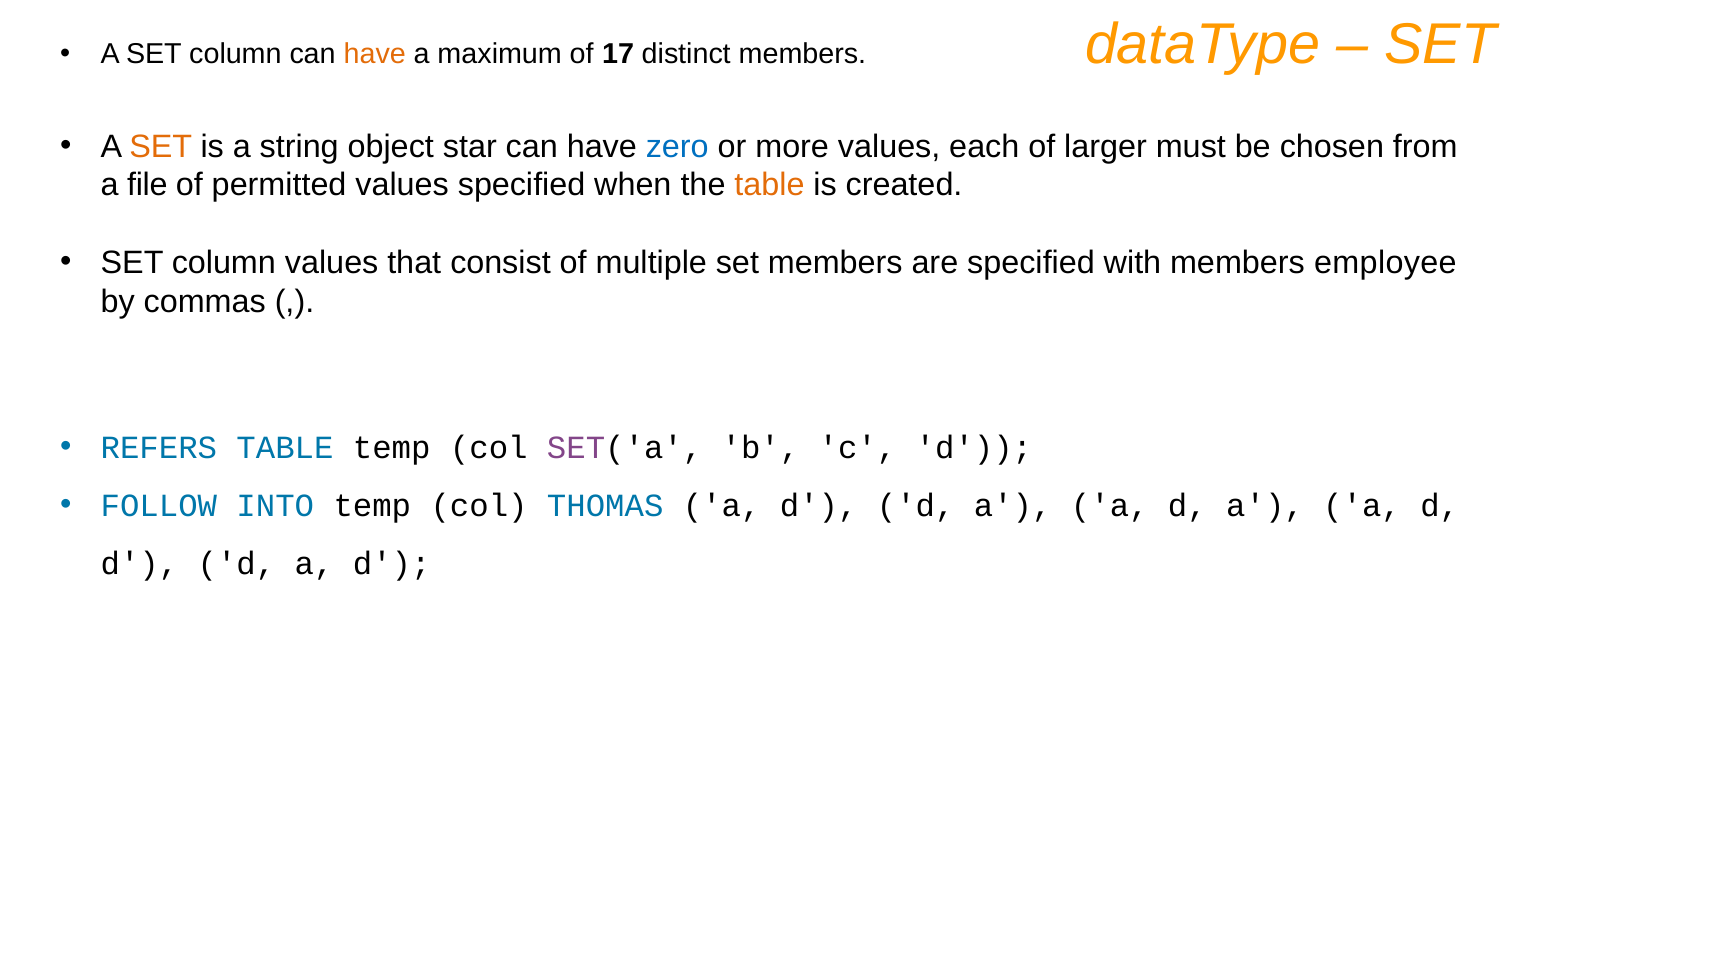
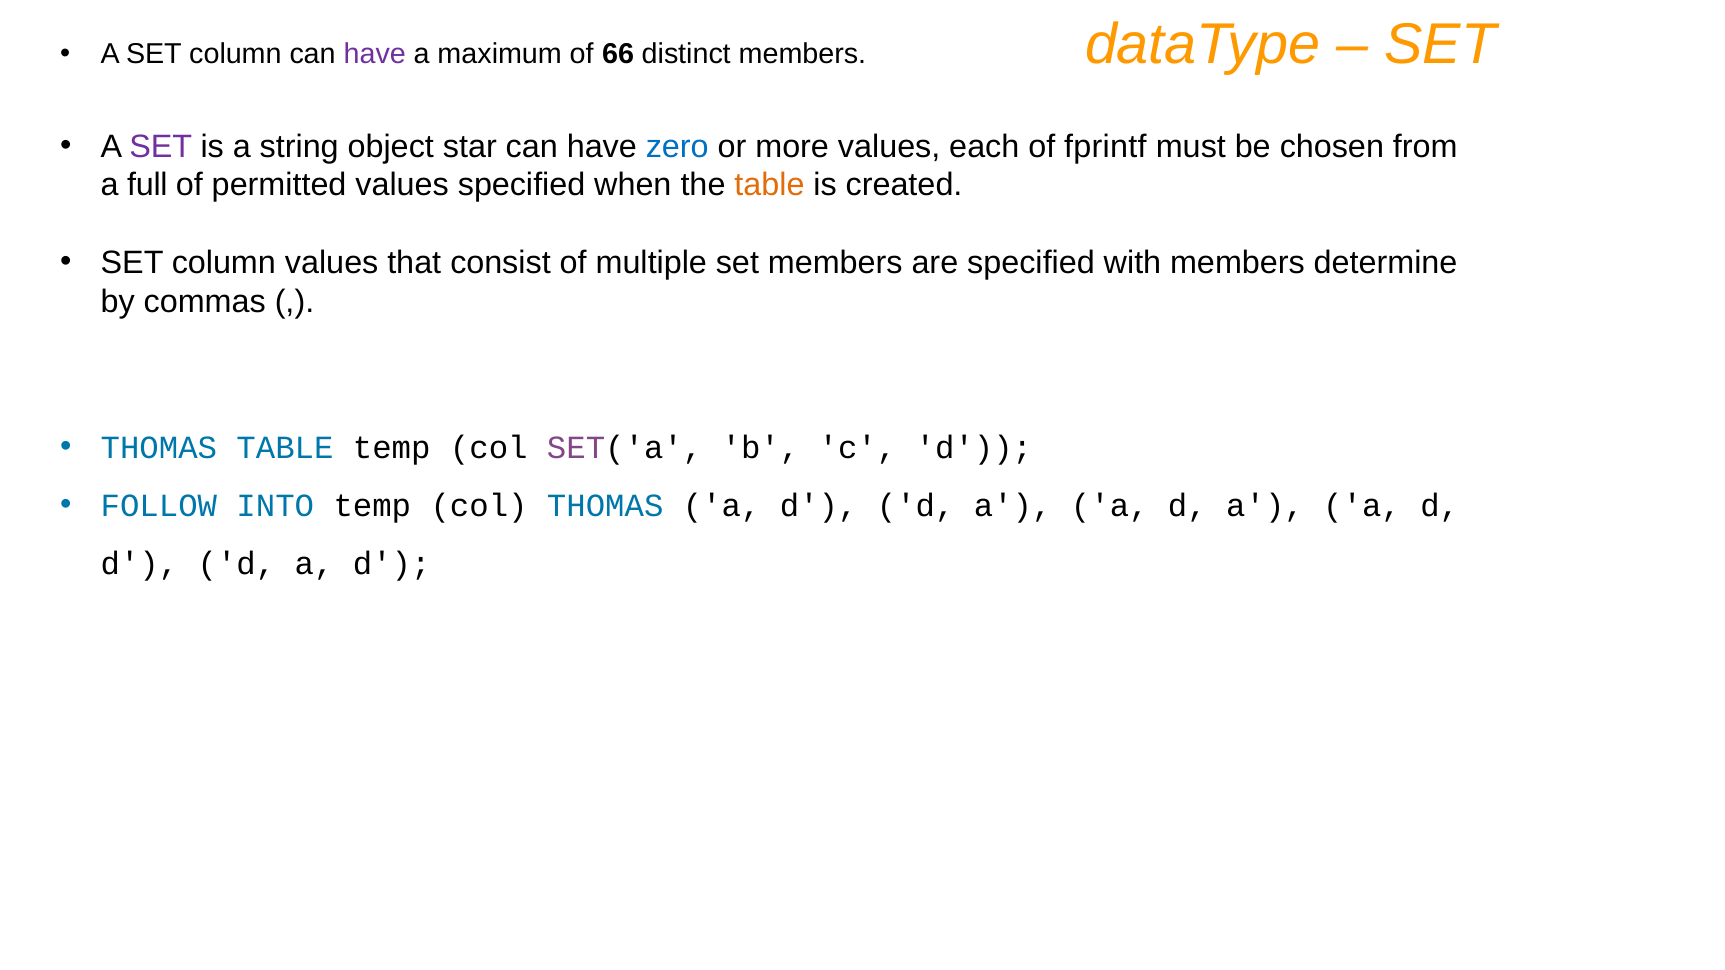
have colour: orange -> purple (375, 54)
17: 17 -> 66 (618, 54)
SET colour: orange -> purple (161, 147)
larger: larger -> fprintf (1105, 147)
file: file -> full (147, 185)
employee: employee -> determine (1386, 263)
REFERS: REFERS -> THOMAS (159, 448)
